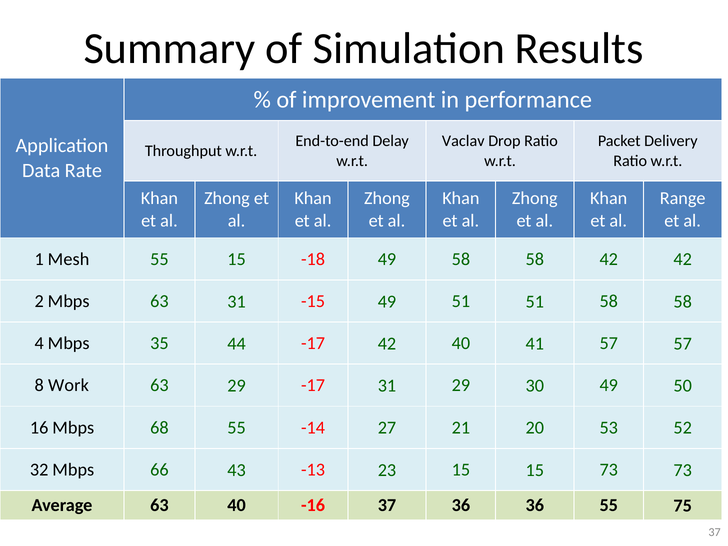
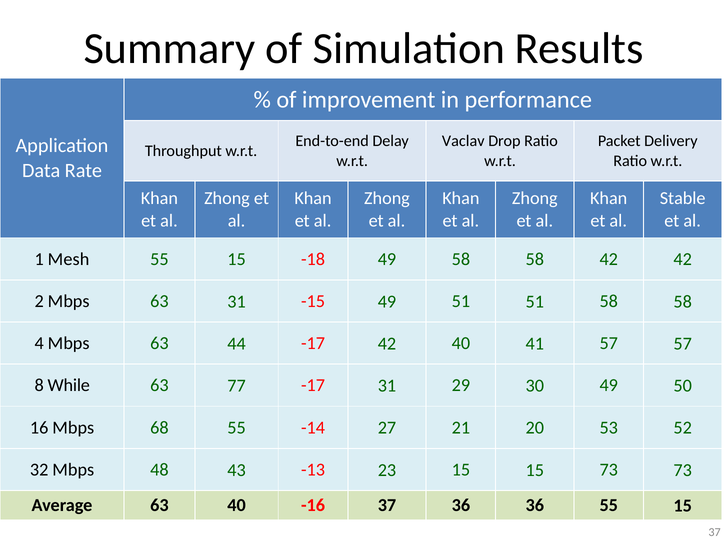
Range: Range -> Stable (683, 198)
4 Mbps 35: 35 -> 63 (159, 343)
Work: Work -> While (69, 385)
63 29: 29 -> 77 (237, 386)
66: 66 -> 48 (159, 470)
36 55 75: 75 -> 15 (683, 506)
